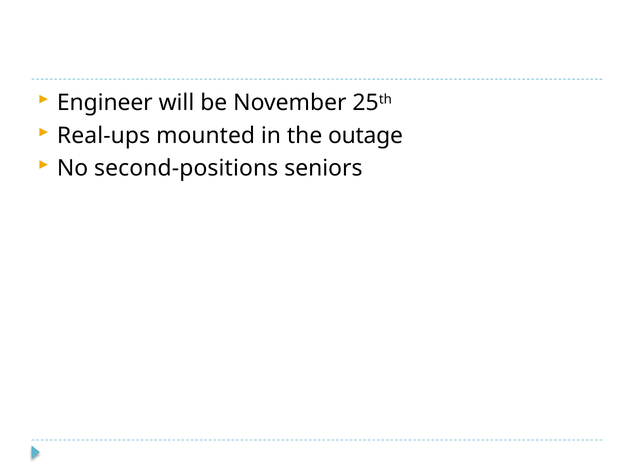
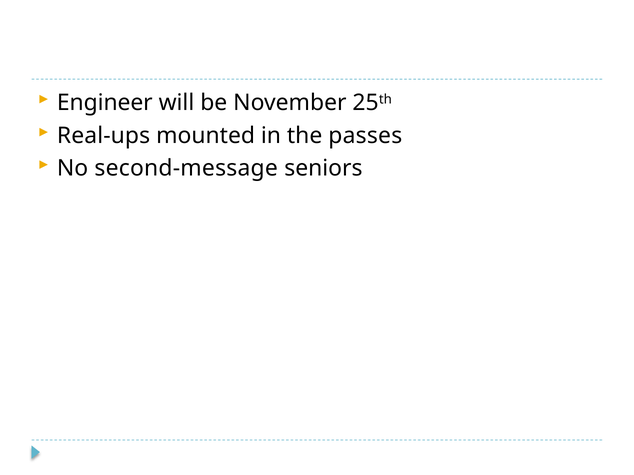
outage: outage -> passes (365, 136)
second-positions: second-positions -> second-message (186, 168)
